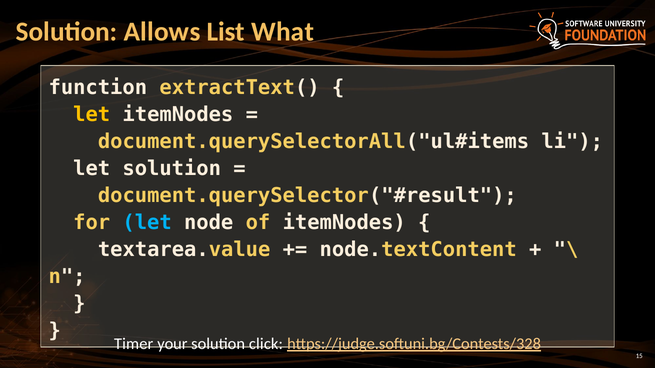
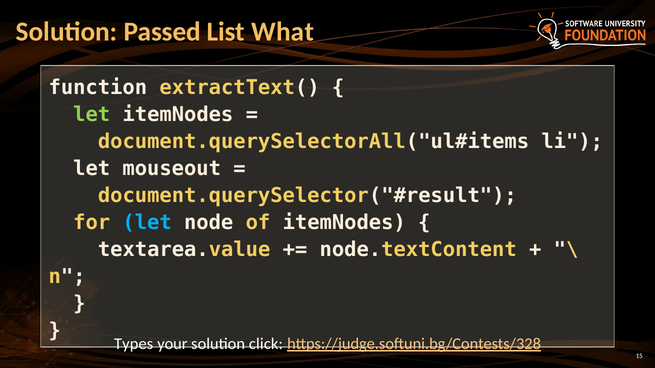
Allows: Allows -> Passed (162, 32)
let colour: yellow -> light green (92, 115)
let solution: solution -> mouseout (172, 169)
Timer: Timer -> Types (134, 344)
